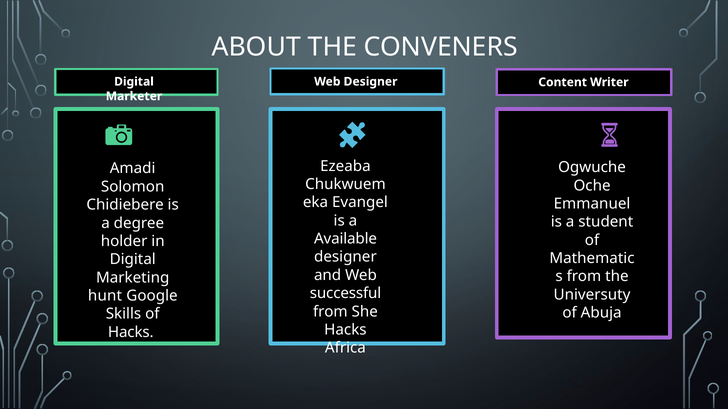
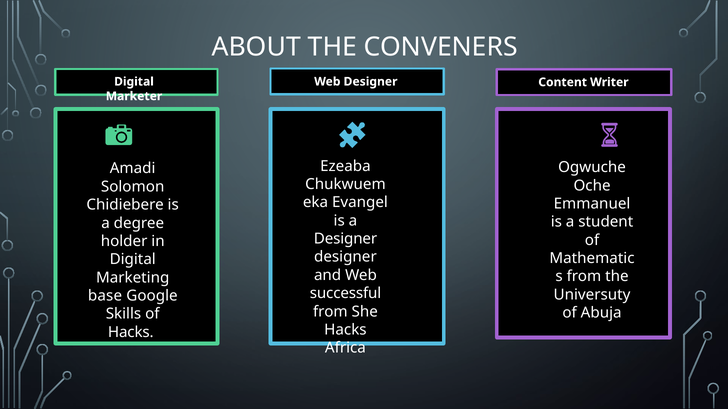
Available: Available -> Designer (346, 239)
hunt: hunt -> base (105, 296)
